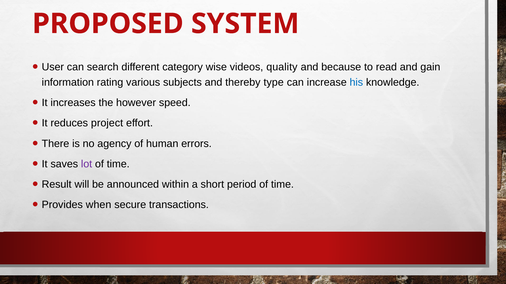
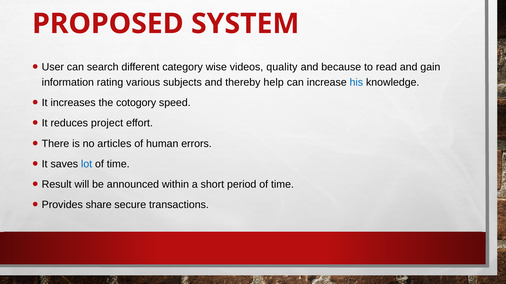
type: type -> help (274, 82)
however: however -> cotogory (136, 103)
agency: agency -> articles (114, 144)
lot colour: purple -> blue (87, 164)
when: when -> share (99, 205)
